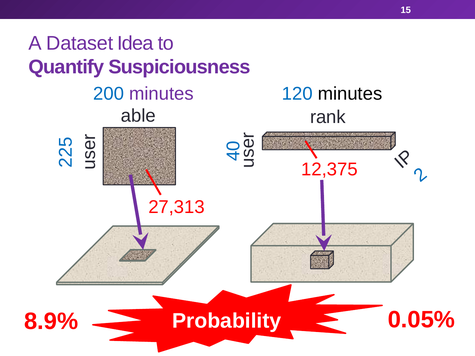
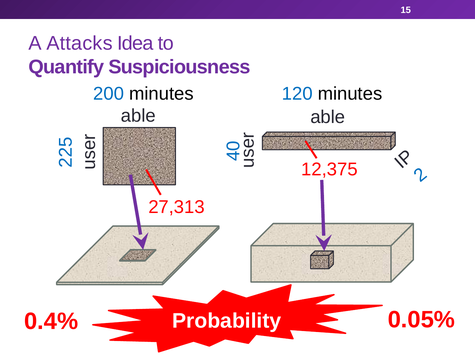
Dataset: Dataset -> Attacks (80, 43)
minutes colour: purple -> black (161, 94)
rank: rank -> able (328, 117)
8.9%: 8.9% -> 0.4% (51, 321)
